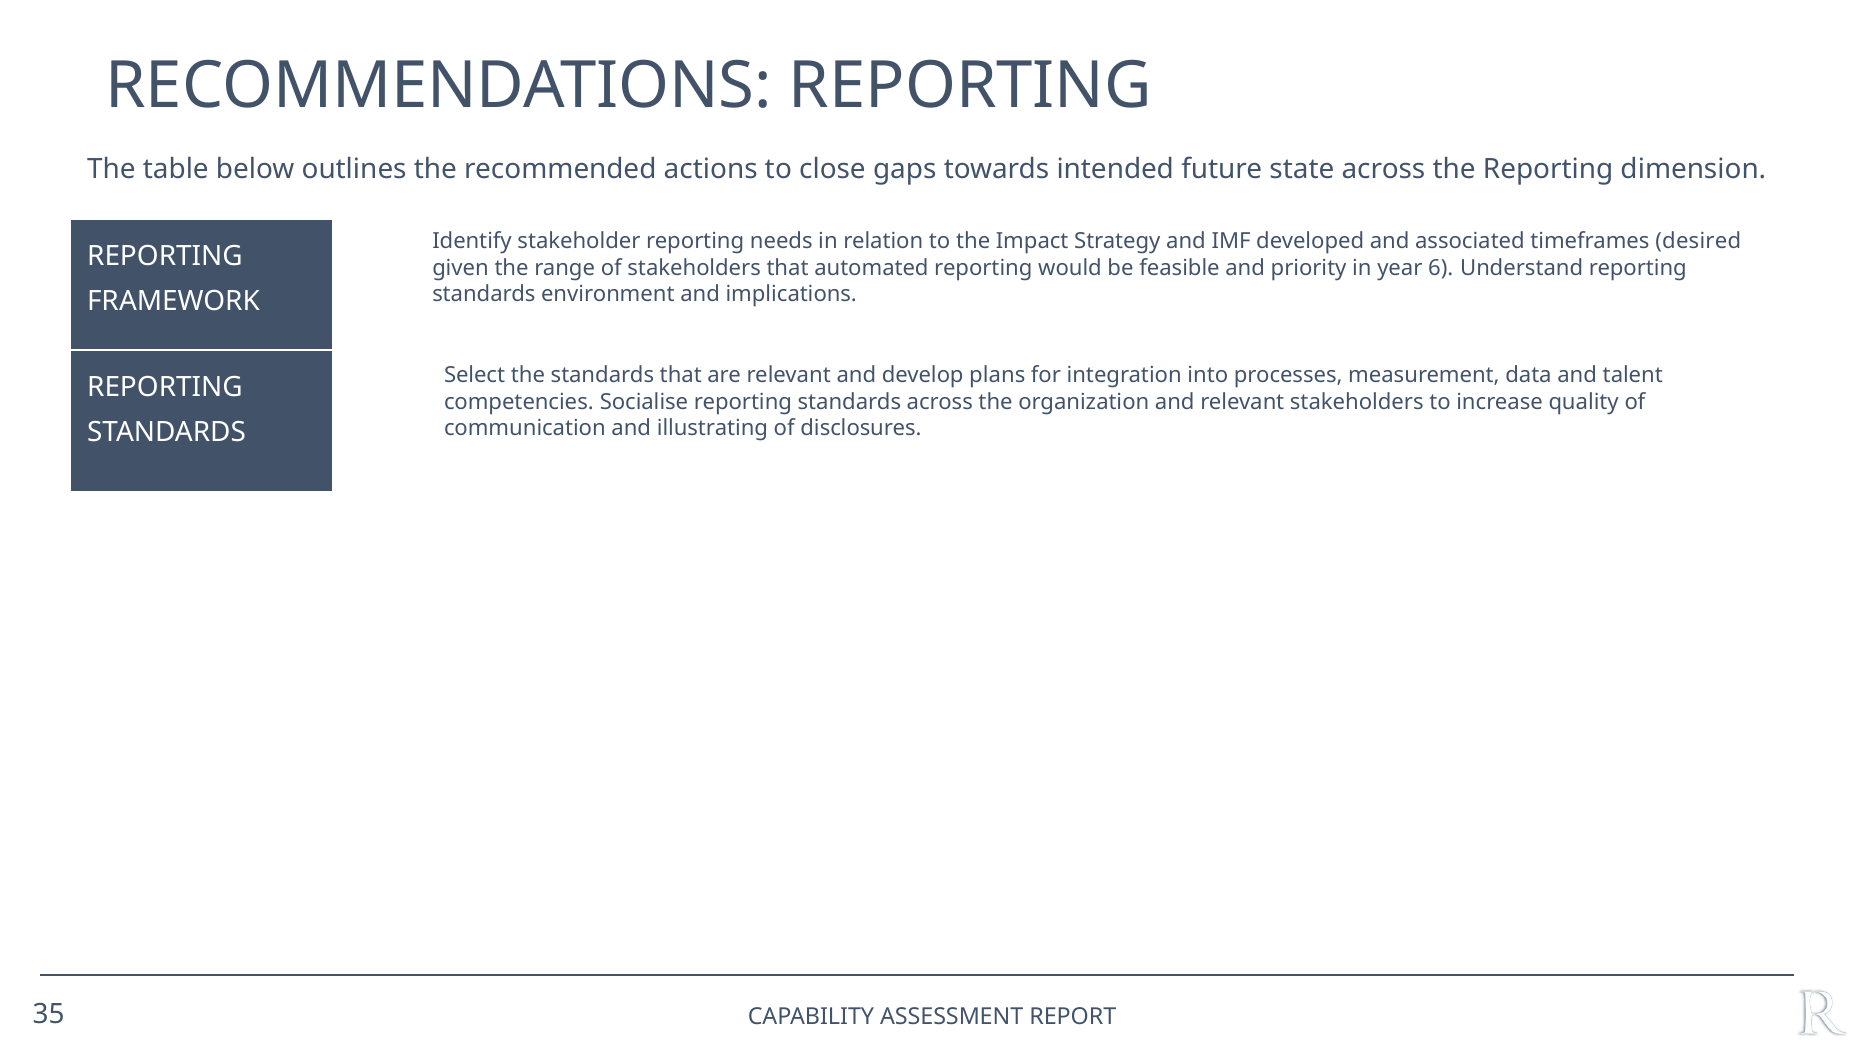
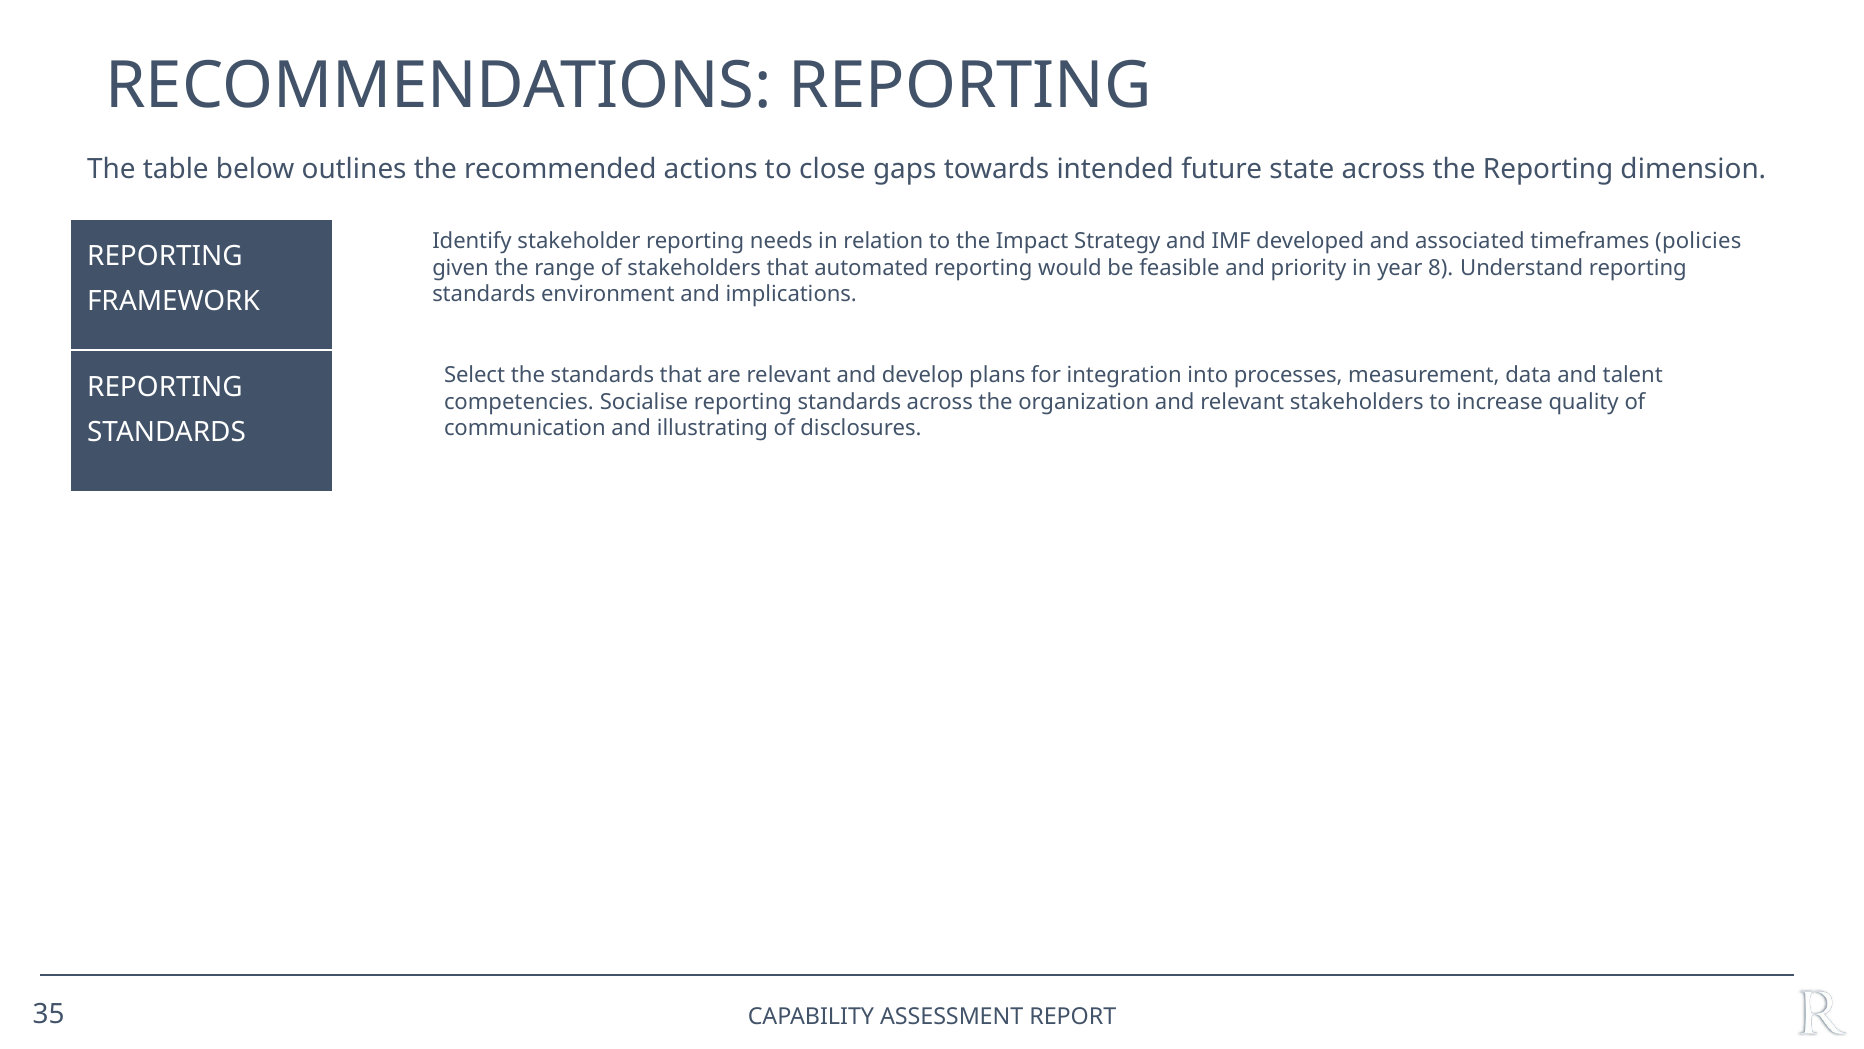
desired: desired -> policies (1698, 241)
6: 6 -> 8 (1441, 268)
